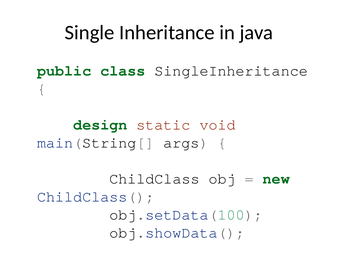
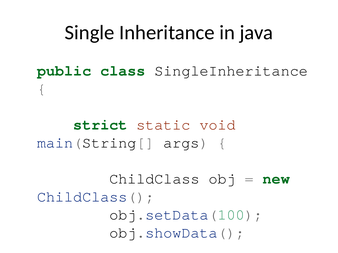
design: design -> strict (100, 125)
